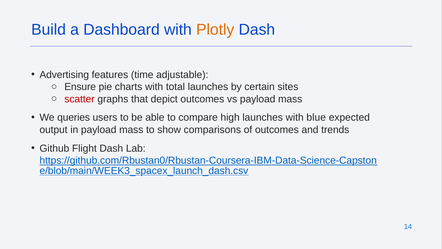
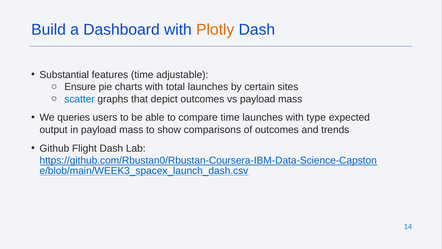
Advertising: Advertising -> Substantial (64, 75)
scatter colour: red -> blue (80, 99)
compare high: high -> time (230, 117)
blue: blue -> type (316, 117)
